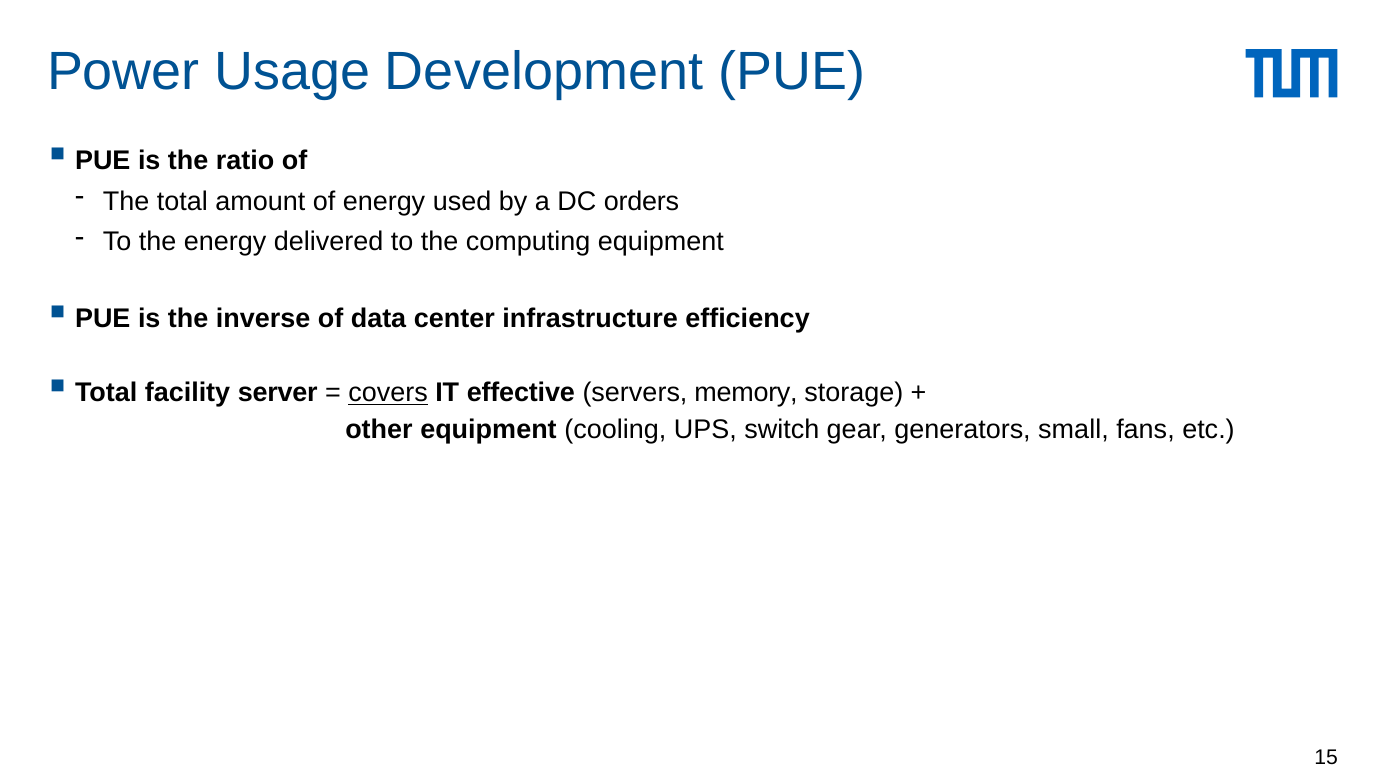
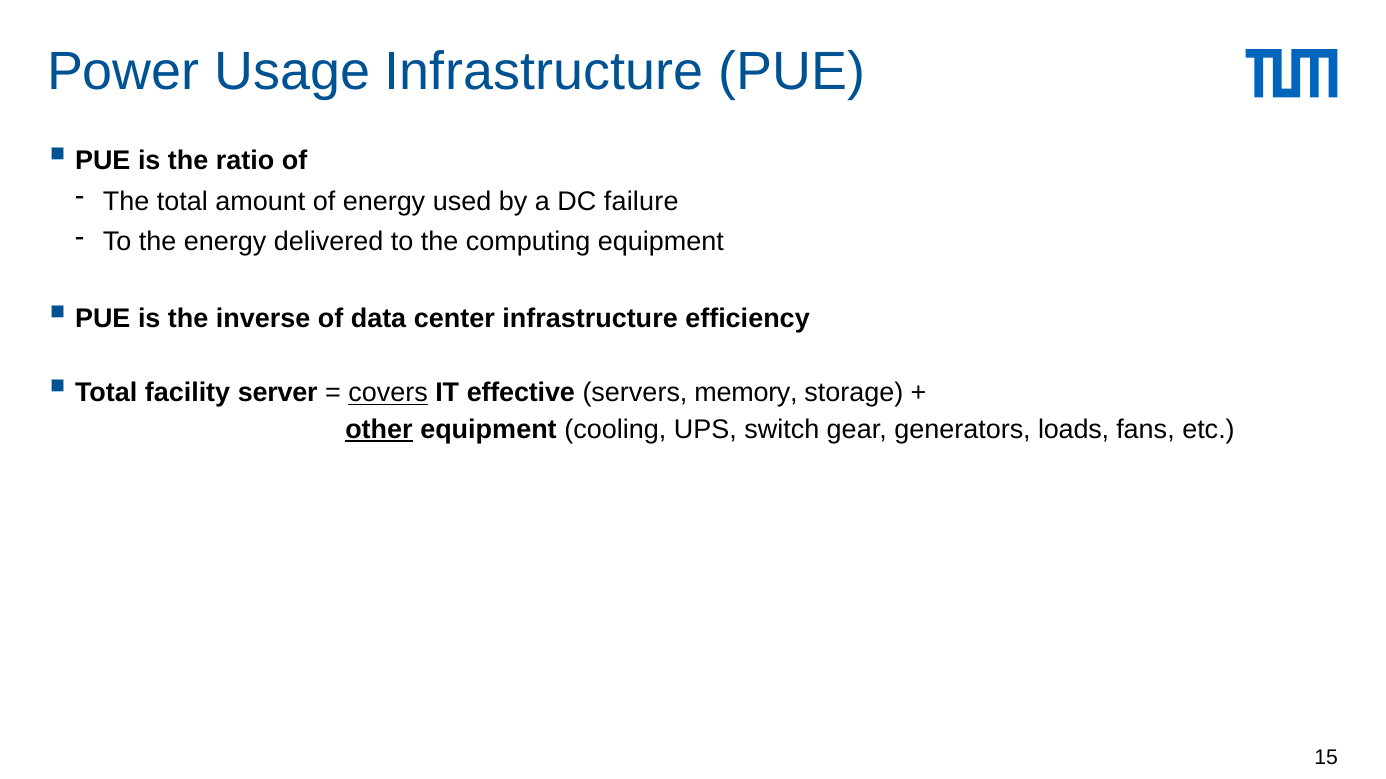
Usage Development: Development -> Infrastructure (544, 72)
orders: orders -> failure (641, 202)
other underline: none -> present (379, 430)
small: small -> loads (1074, 430)
